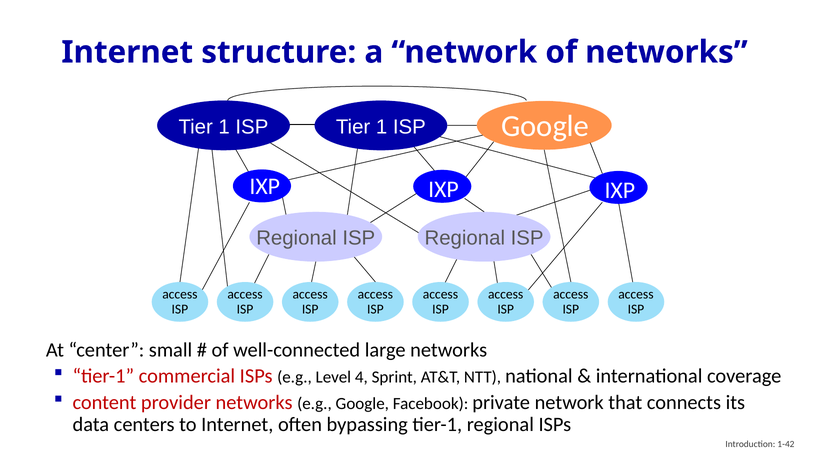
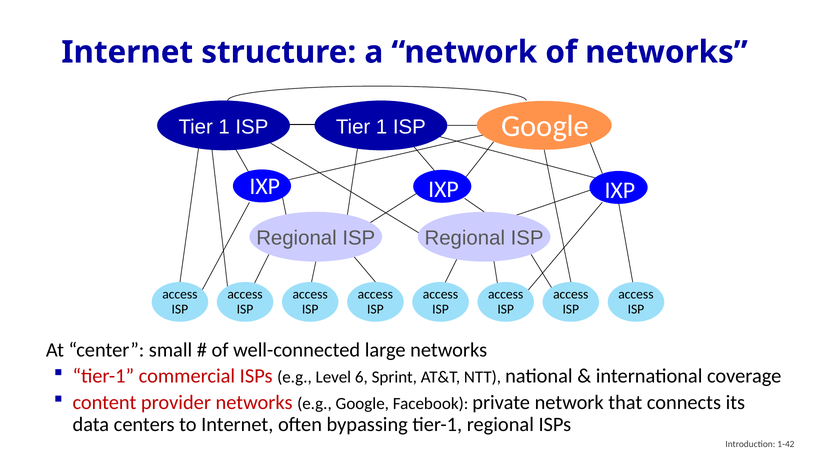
4: 4 -> 6 (361, 377)
